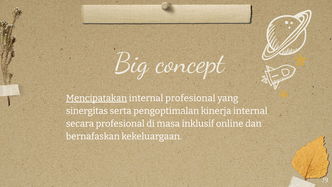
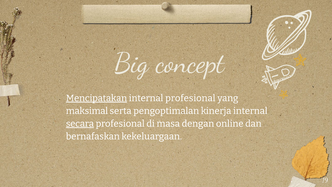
sinergitas: sinergitas -> maksimal (87, 111)
secara underline: none -> present (80, 123)
inklusif: inklusif -> dengan (198, 123)
